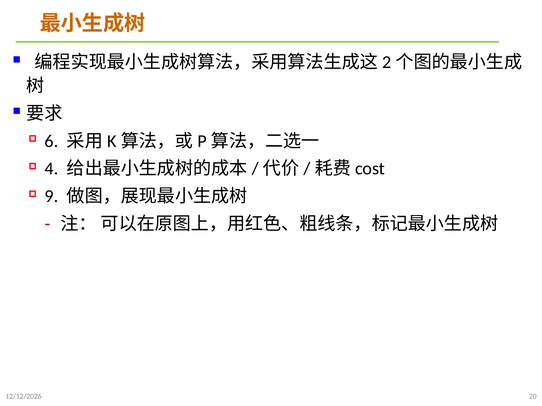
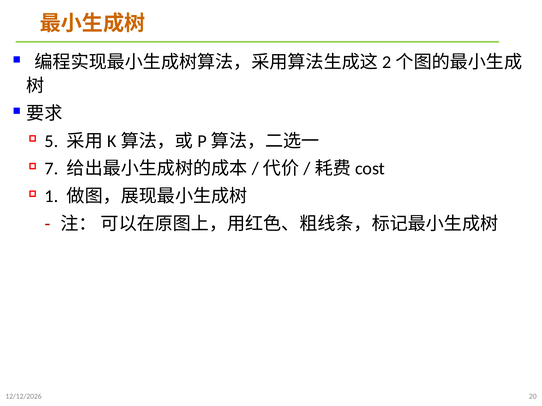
6: 6 -> 5 (51, 141)
4: 4 -> 7 (51, 169)
9: 9 -> 1 (51, 196)
